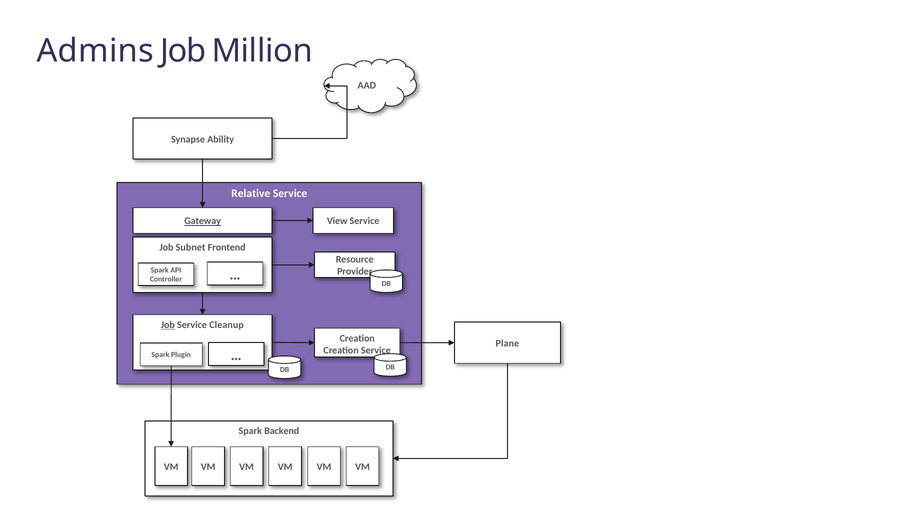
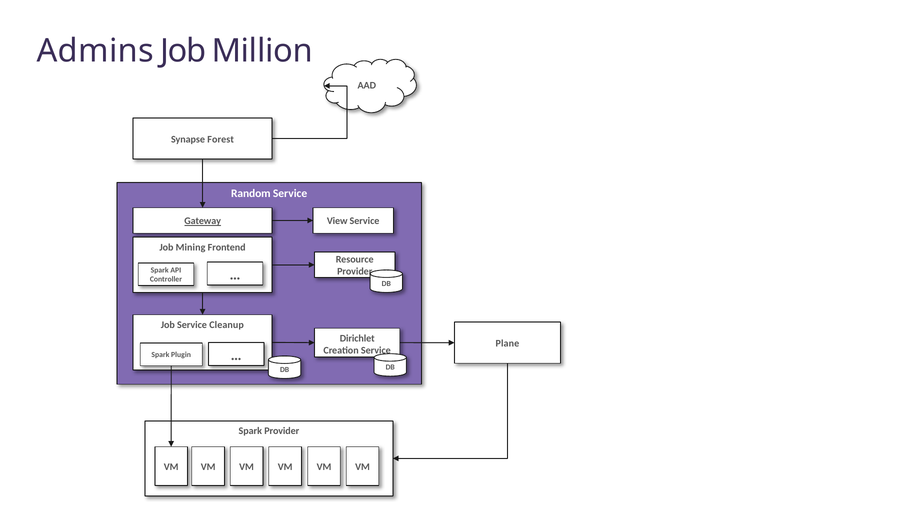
Ability: Ability -> Forest (221, 139)
Relative: Relative -> Random (251, 194)
Subnet: Subnet -> Mining (191, 248)
Job underline: present -> none (168, 325)
Creation: Creation -> Dirichlet (357, 339)
Spark Backend: Backend -> Provider (282, 432)
